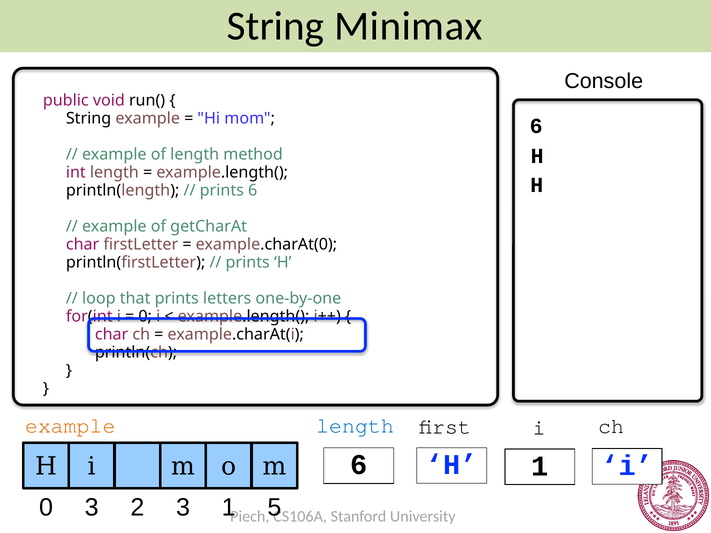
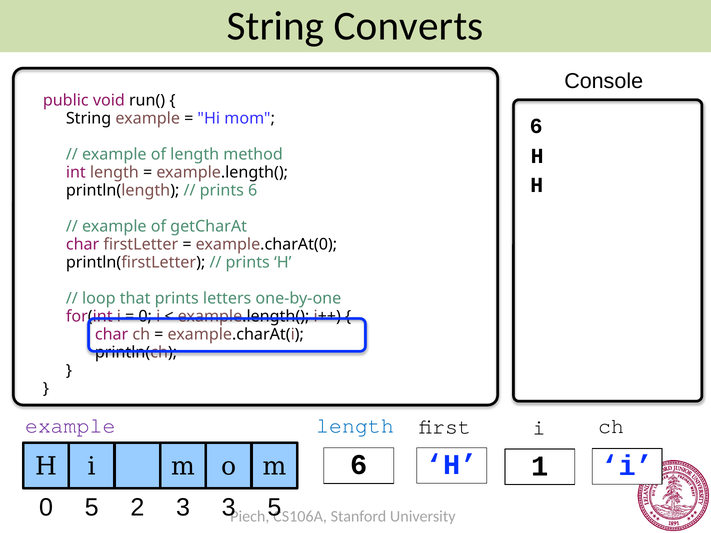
Minimax: Minimax -> Converts (409, 26)
example colour: orange -> purple (70, 426)
0 3: 3 -> 5 (92, 508)
3 1: 1 -> 3 (229, 508)
